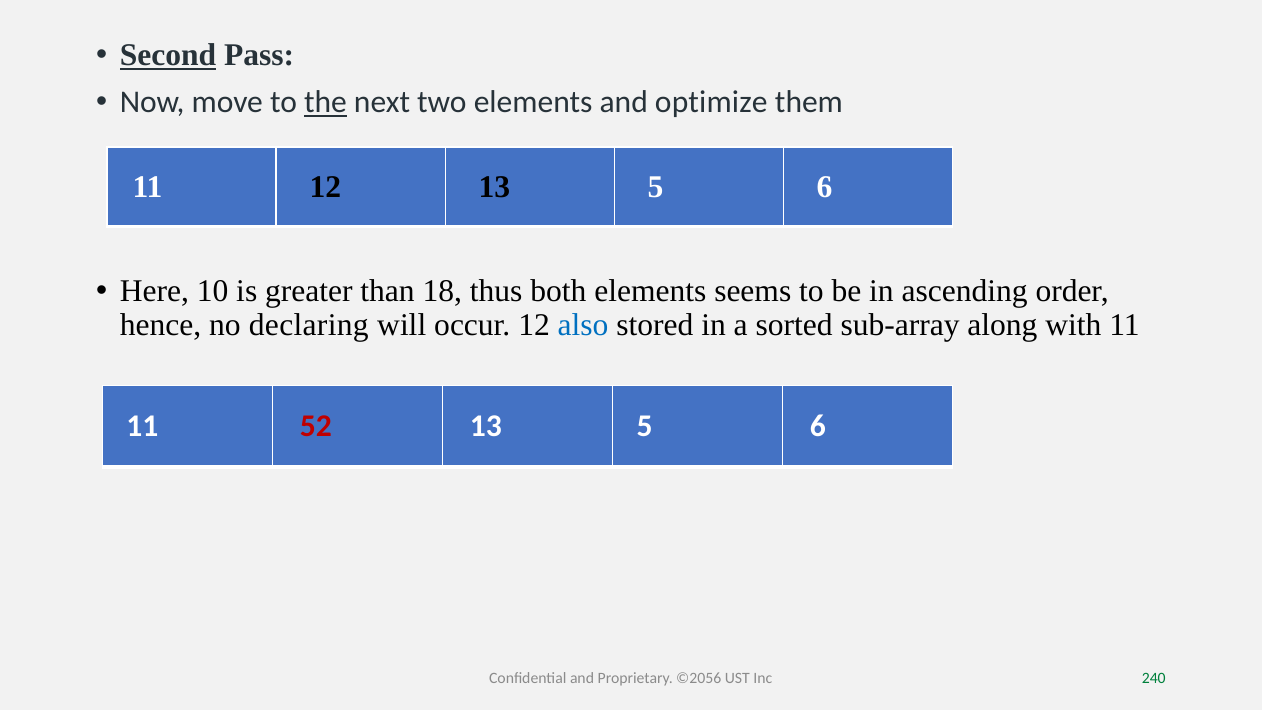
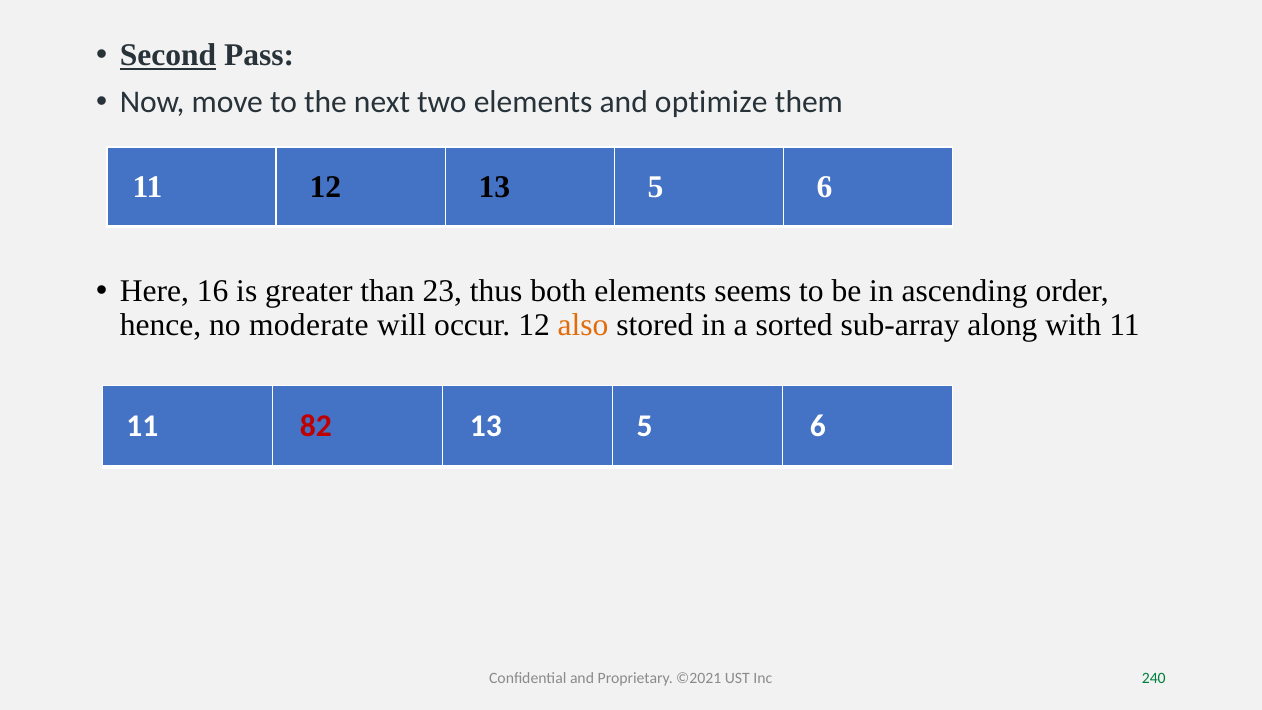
the underline: present -> none (325, 102)
10: 10 -> 16 (213, 291)
18: 18 -> 23 (442, 291)
declaring: declaring -> moderate (309, 325)
also colour: blue -> orange (583, 325)
52: 52 -> 82 (316, 426)
©2056: ©2056 -> ©2021 (699, 678)
